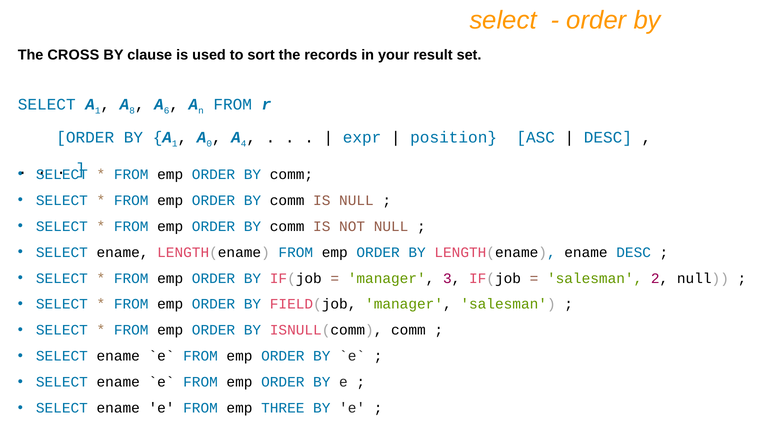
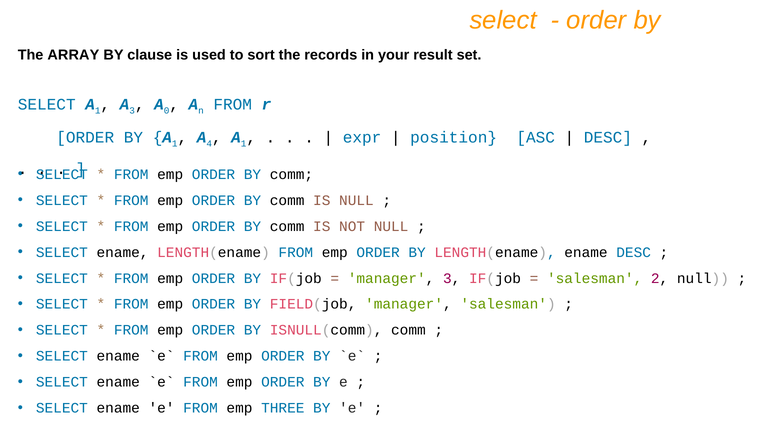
CROSS: CROSS -> ARRAY (73, 55)
8: 8 -> 3 (132, 111)
6: 6 -> 0 (167, 111)
0: 0 -> 4 (209, 144)
4: 4 -> 1 (244, 144)
